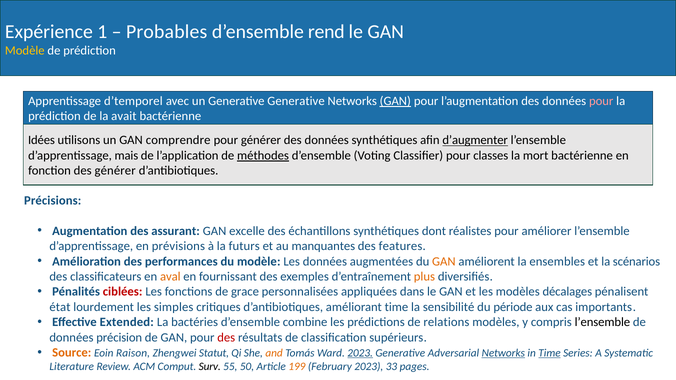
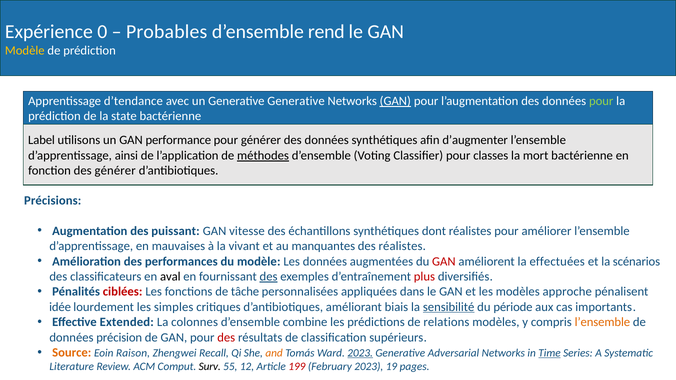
1: 1 -> 0 (102, 32)
d’temporel: d’temporel -> d’tendance (133, 101)
pour colour: pink -> light green (601, 101)
avait: avait -> state (124, 116)
Idées: Idées -> Label (41, 140)
comprendre: comprendre -> performance (178, 140)
d’augmenter underline: present -> none (475, 140)
mais: mais -> ainsi (126, 156)
assurant: assurant -> puissant (175, 231)
excelle: excelle -> vitesse (247, 231)
prévisions: prévisions -> mauvaises (178, 246)
futurs: futurs -> vivant (244, 246)
des features: features -> réalistes (402, 246)
GAN colour: orange -> red (444, 261)
ensembles: ensembles -> effectuées (557, 261)
aval colour: orange -> black (170, 277)
des underline: none -> present (269, 277)
plus colour: orange -> red (424, 277)
grace: grace -> tâche (245, 292)
décalages: décalages -> approche (567, 292)
état: état -> idée (60, 307)
améliorant time: time -> biais (396, 307)
sensibilité underline: none -> present (449, 307)
bactéries: bactéries -> colonnes (195, 322)
l’ensemble colour: black -> orange (602, 322)
Statut: Statut -> Recall (214, 353)
Networks underline: present -> none (503, 353)
50: 50 -> 12 (247, 367)
199 colour: orange -> red (297, 367)
33: 33 -> 19 (391, 367)
